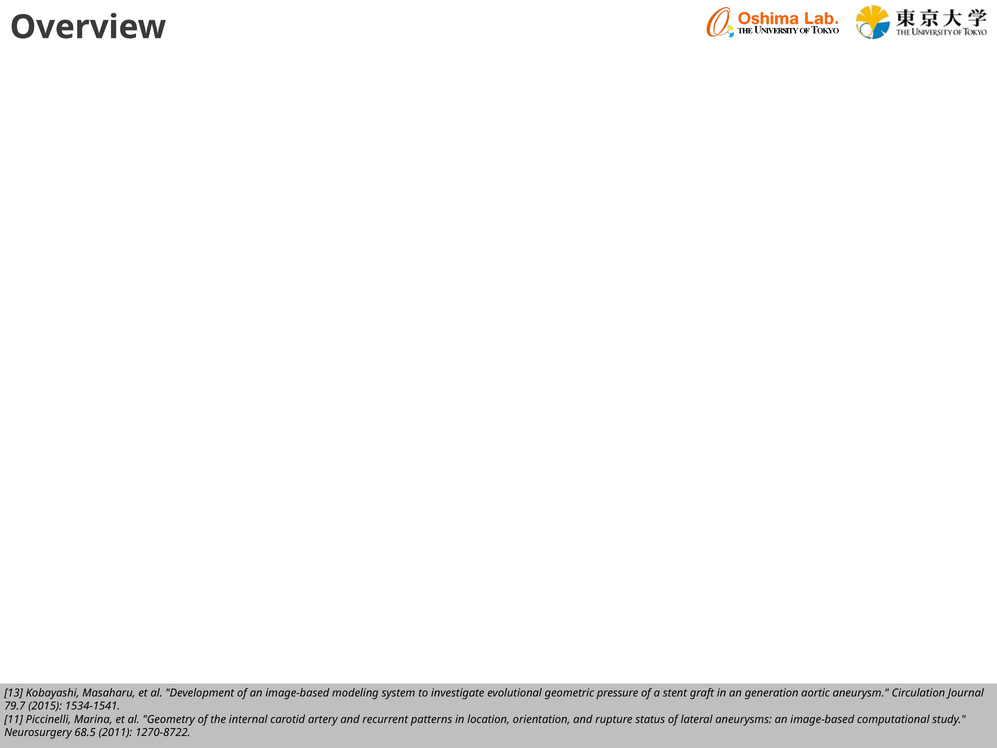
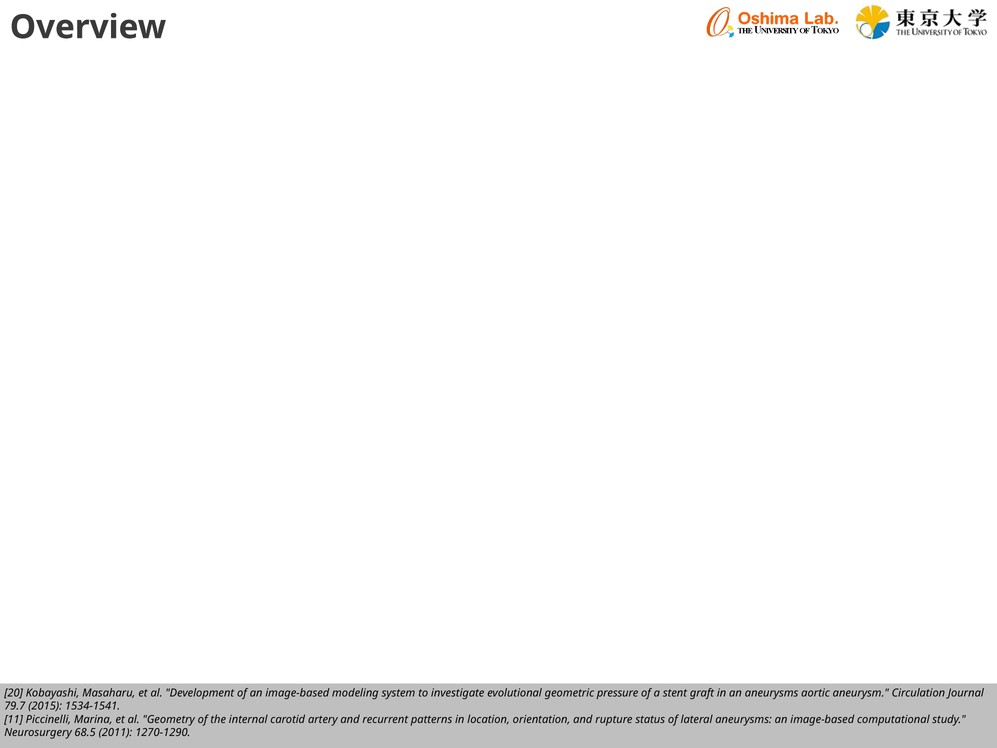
13: 13 -> 20 (14, 693)
an generation: generation -> aneurysms (772, 693)
1270-8722: 1270-8722 -> 1270-1290 (163, 732)
